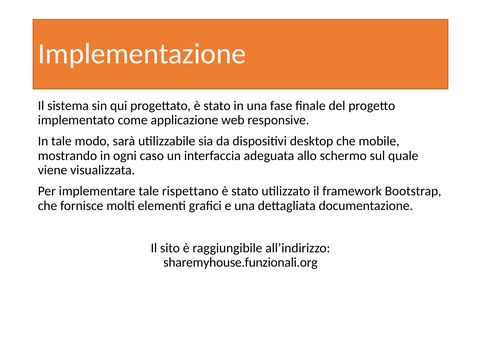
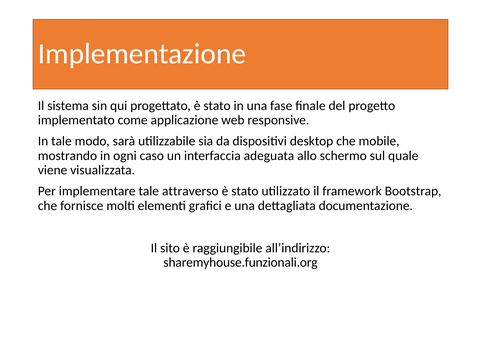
rispettano: rispettano -> attraverso (190, 191)
